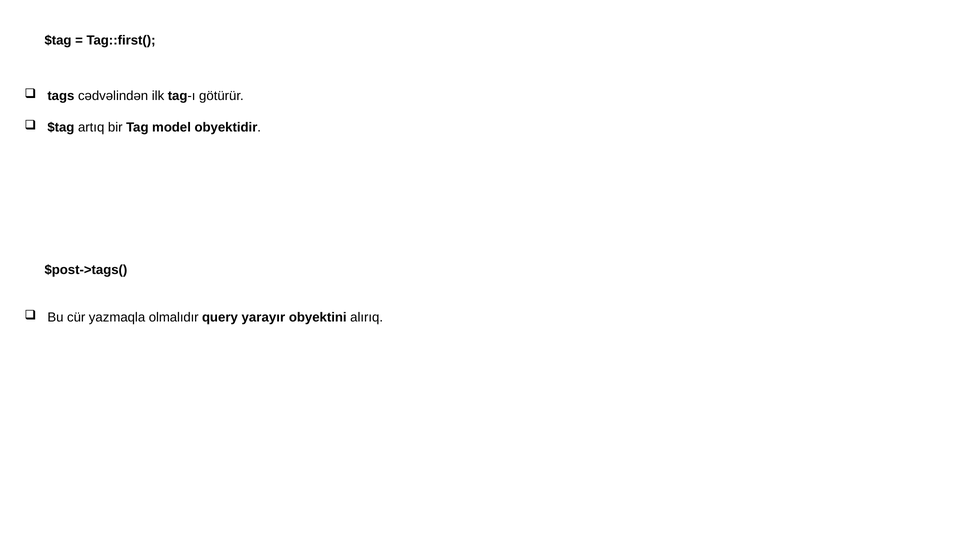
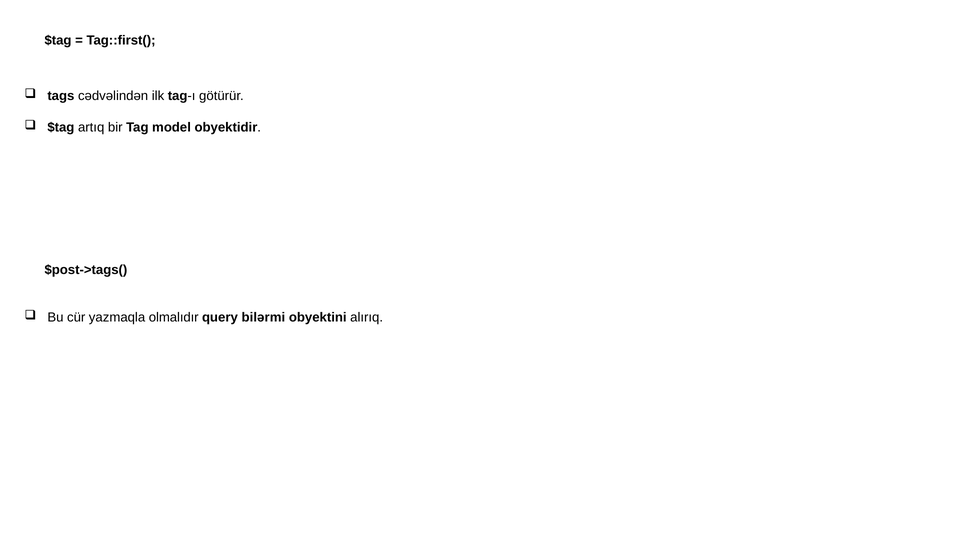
yarayır: yarayır -> bilərmi (263, 318)
